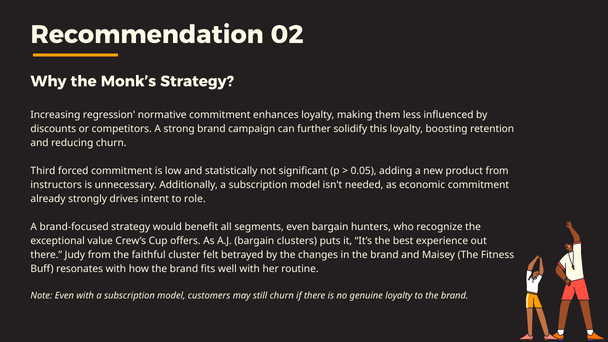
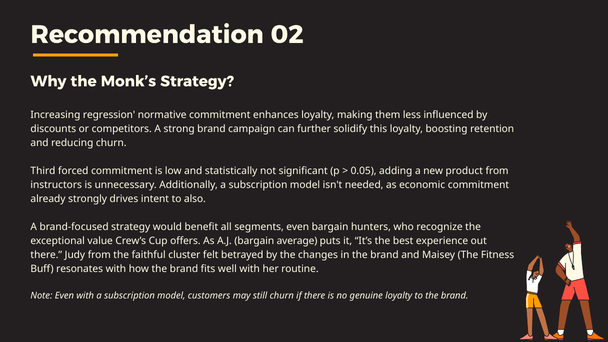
role: role -> also (195, 199)
clusters: clusters -> average (297, 241)
